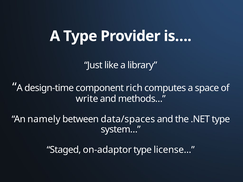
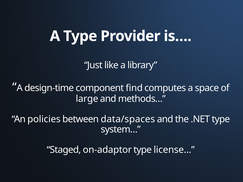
rich: rich -> find (134, 88)
write: write -> large (87, 99)
namely: namely -> policies (44, 119)
